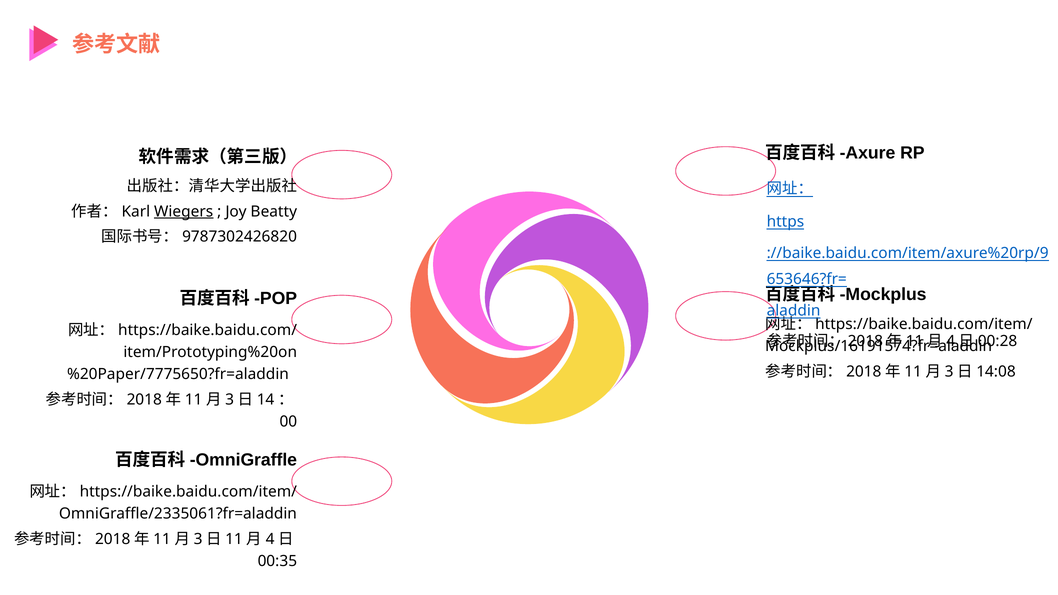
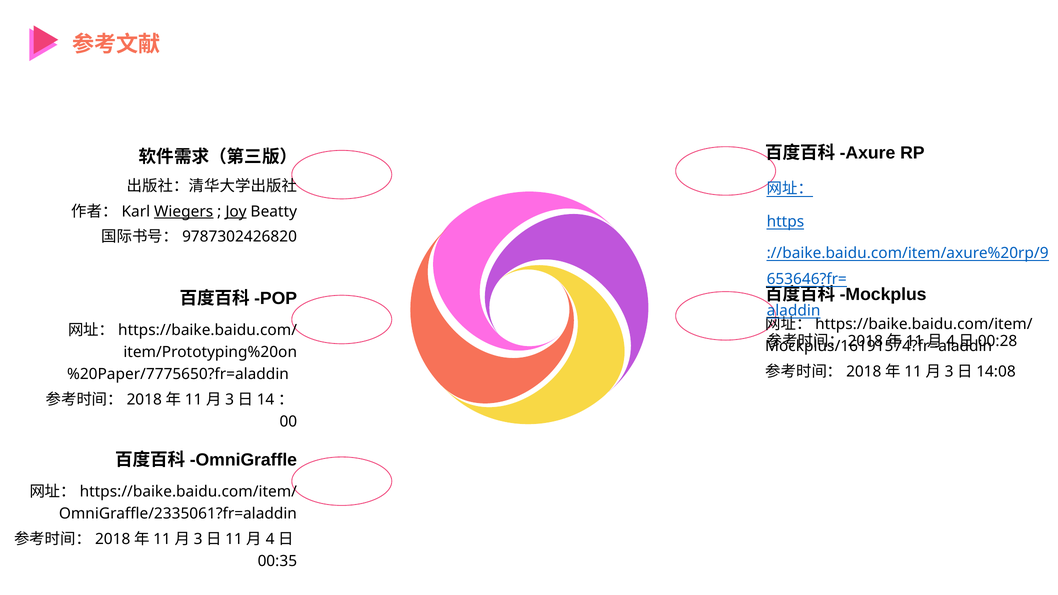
Joy underline: none -> present (236, 212)
